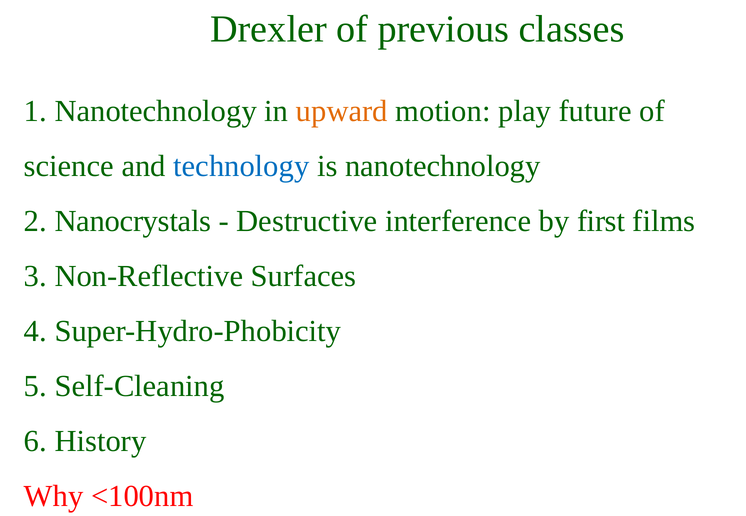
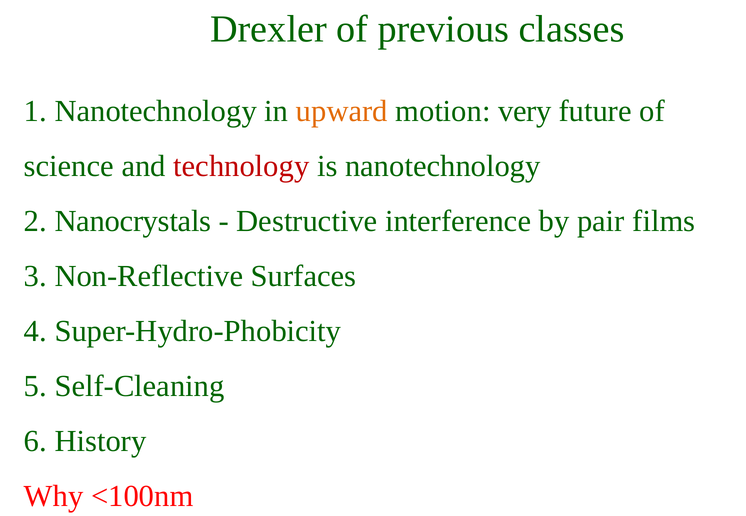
play: play -> very (525, 111)
technology colour: blue -> red (241, 166)
first: first -> pair (601, 221)
